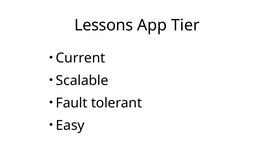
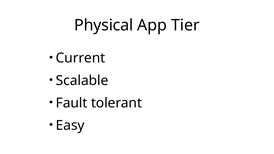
Lessons: Lessons -> Physical (104, 25)
